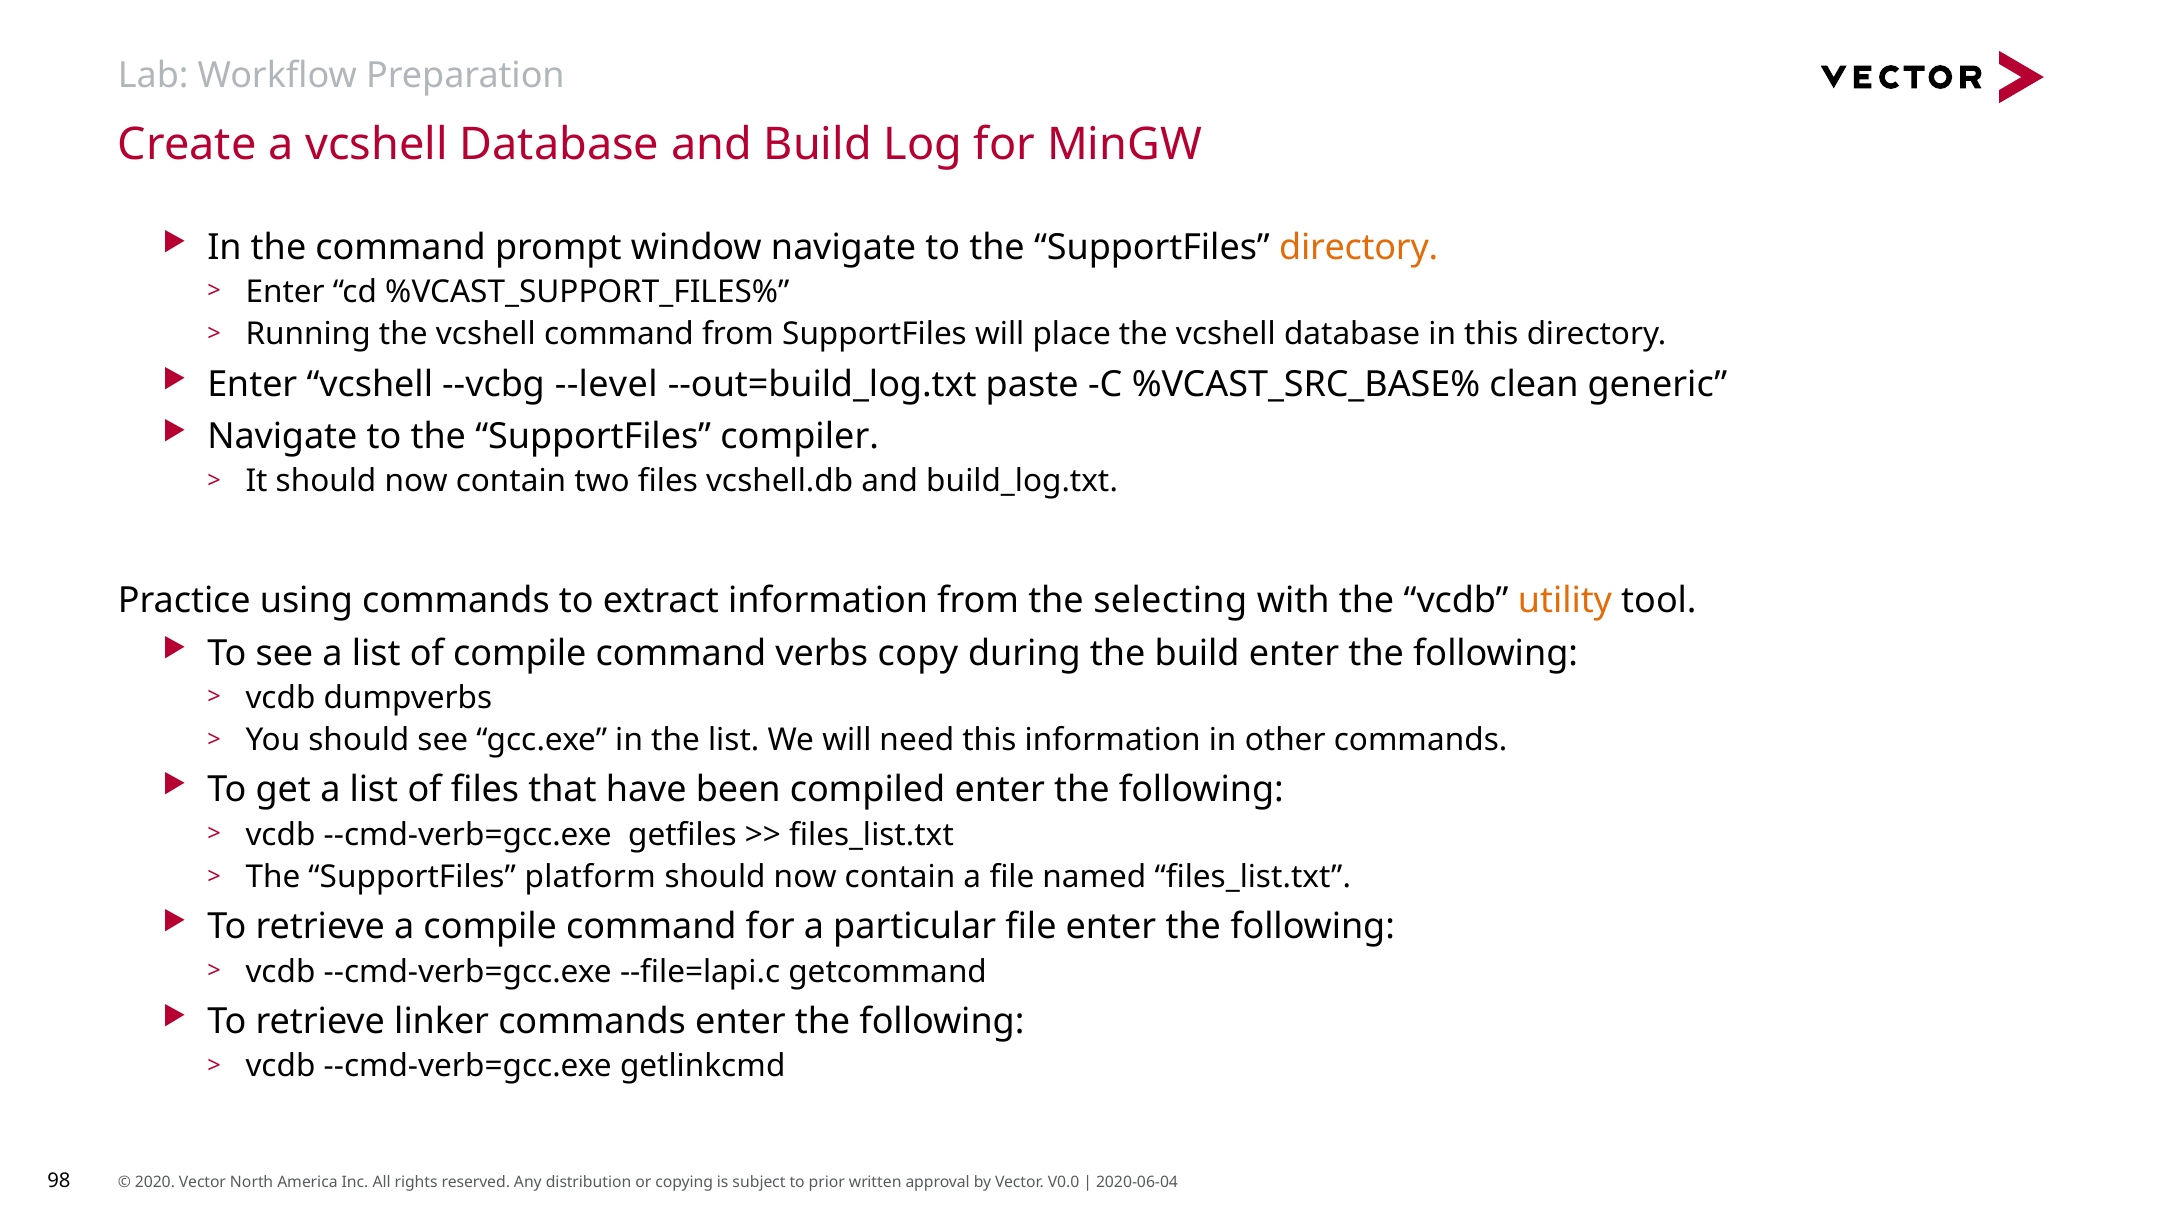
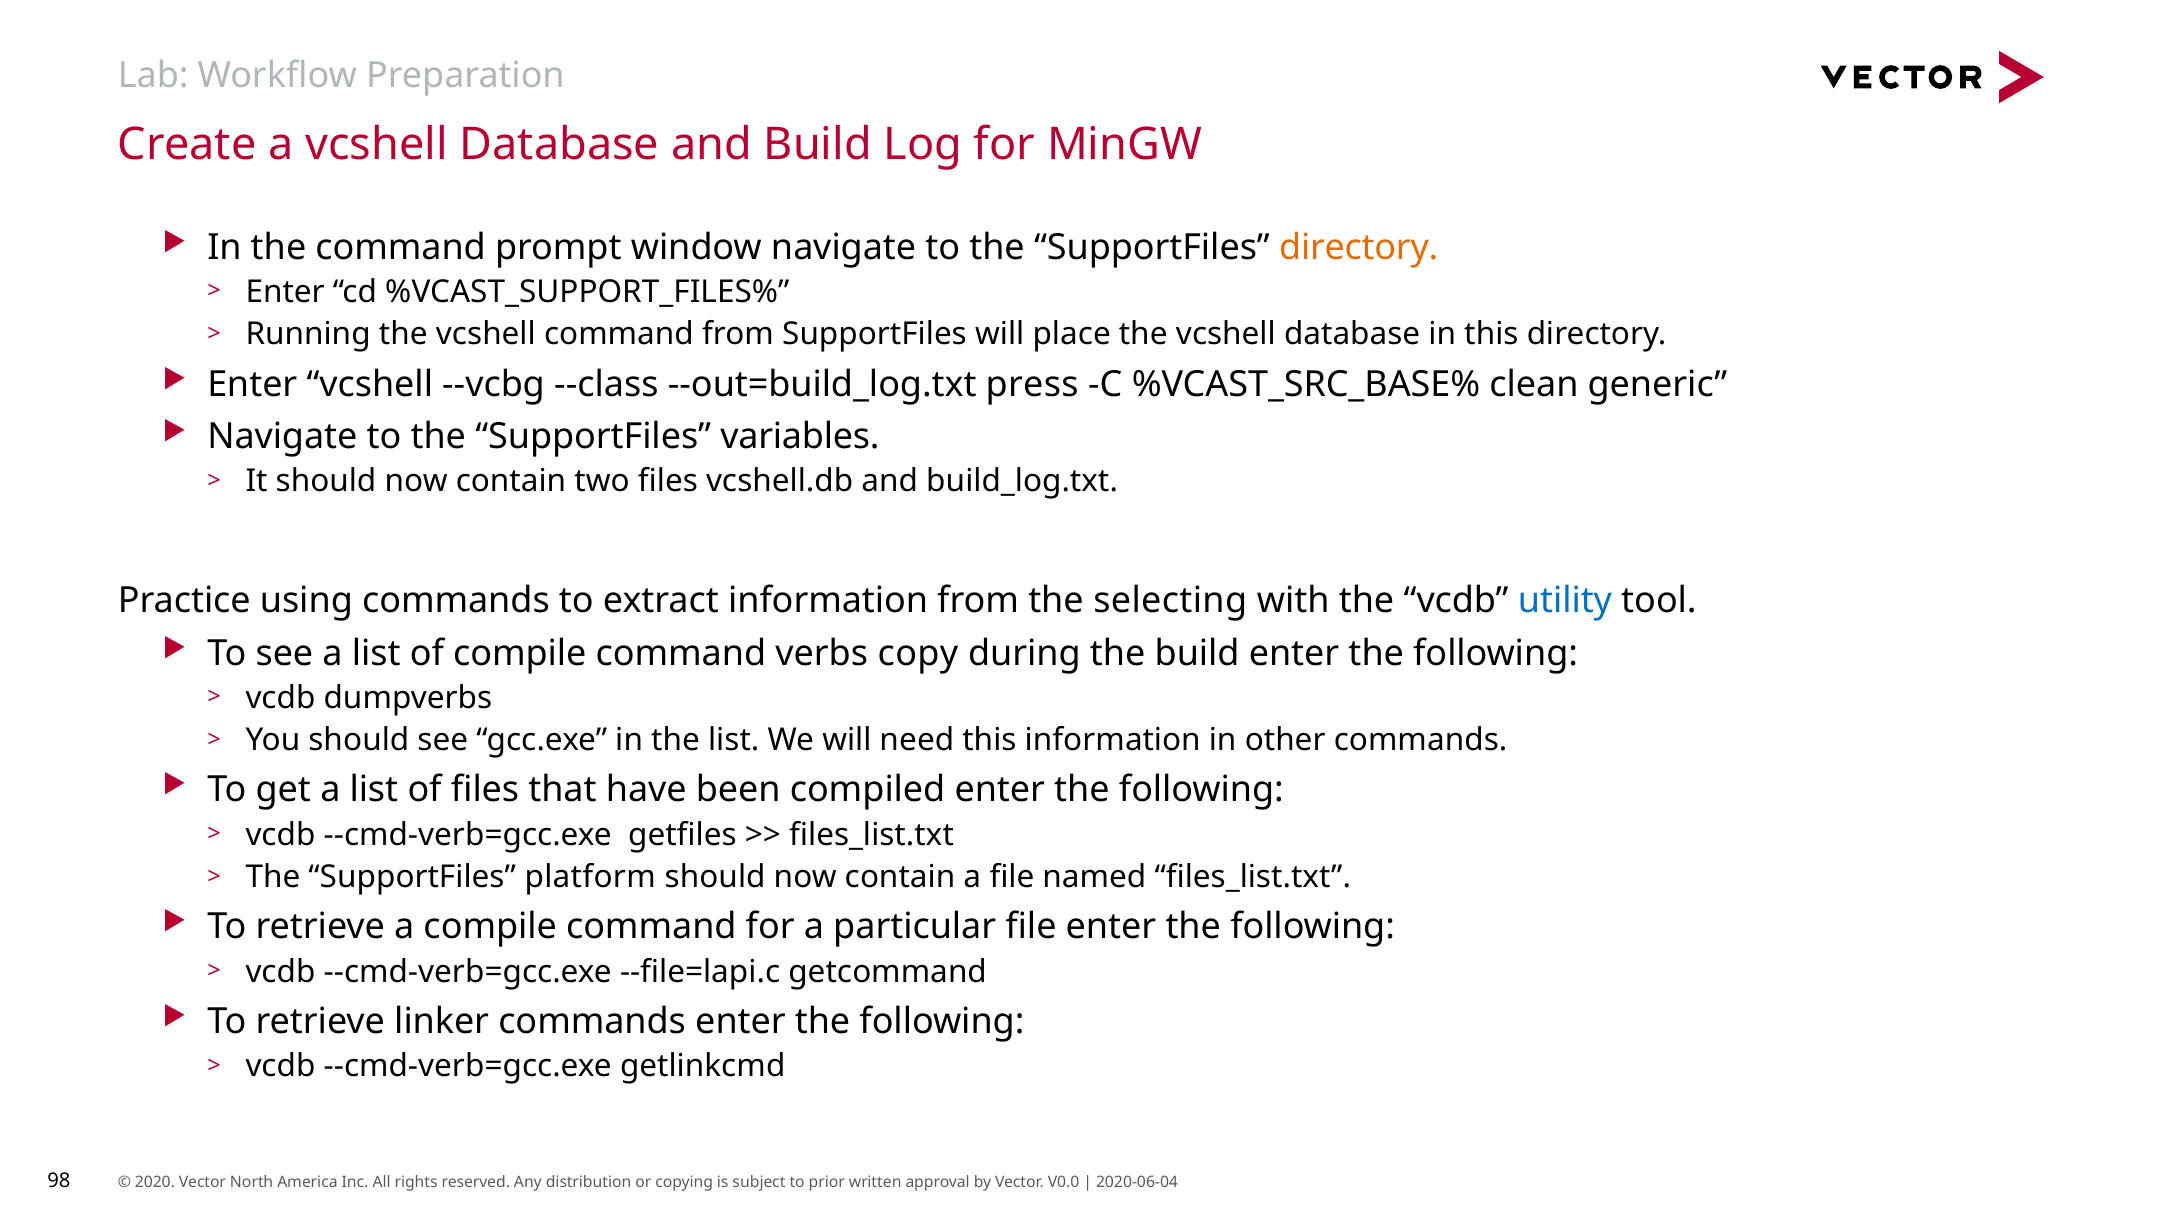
--level: --level -> --class (606, 384)
paste: paste -> press (1032, 384)
compiler: compiler -> variables (800, 436)
utility colour: orange -> blue (1565, 601)
